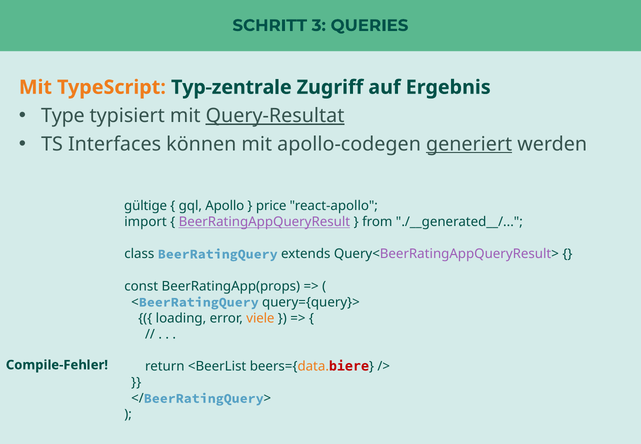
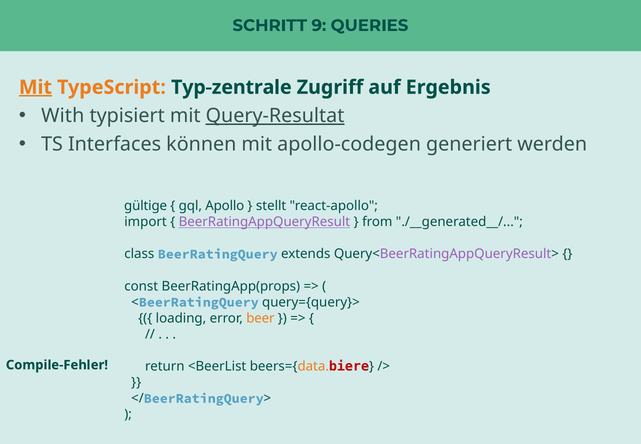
3: 3 -> 9 (319, 25)
Mit underline: none -> present (35, 87)
Type: Type -> With (63, 116)
generiert underline: present -> none (469, 144)
price: price -> stellt (271, 206)
viele: viele -> beer (260, 318)
